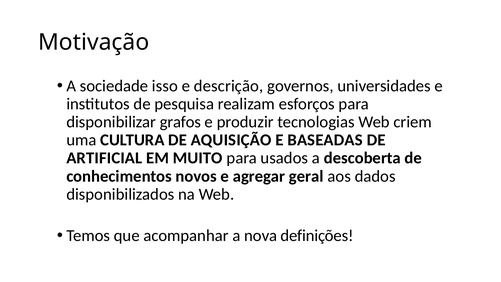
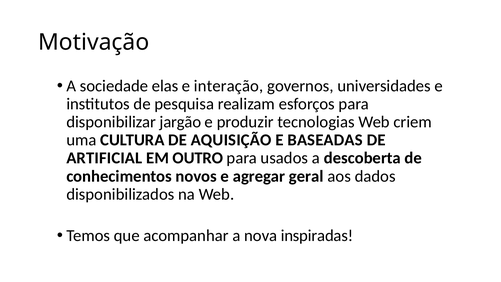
isso: isso -> elas (165, 86)
descrição: descrição -> interação (229, 86)
grafos: grafos -> jargão (180, 122)
MUITO: MUITO -> OUTRO (198, 158)
definições: definições -> inspiradas (317, 235)
